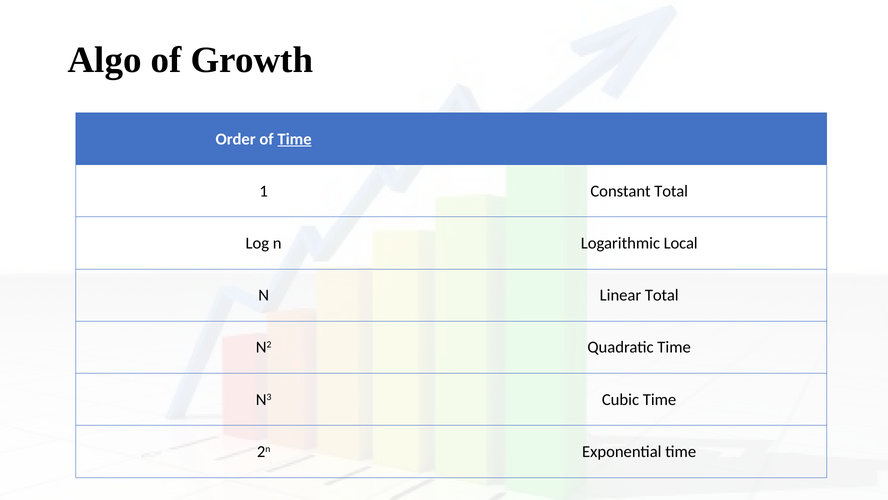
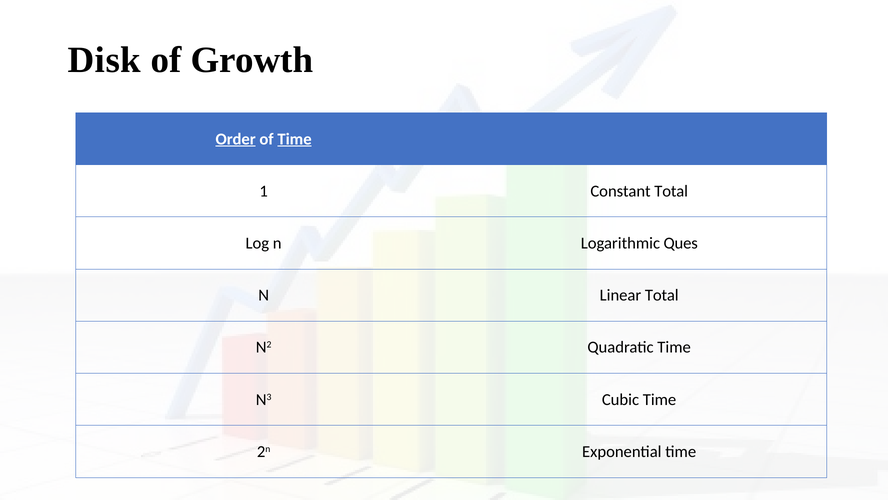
Algo: Algo -> Disk (104, 60)
Order underline: none -> present (236, 139)
Local: Local -> Ques (681, 243)
